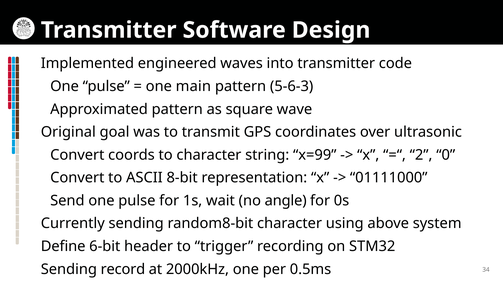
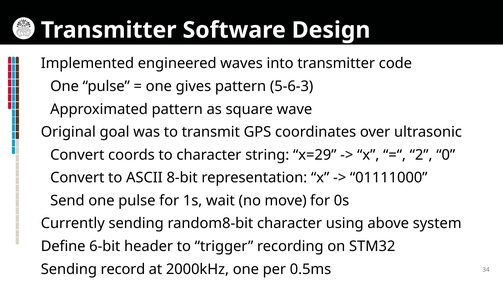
main: main -> gives (193, 86)
x=99: x=99 -> x=29 (315, 155)
angle: angle -> move (286, 201)
